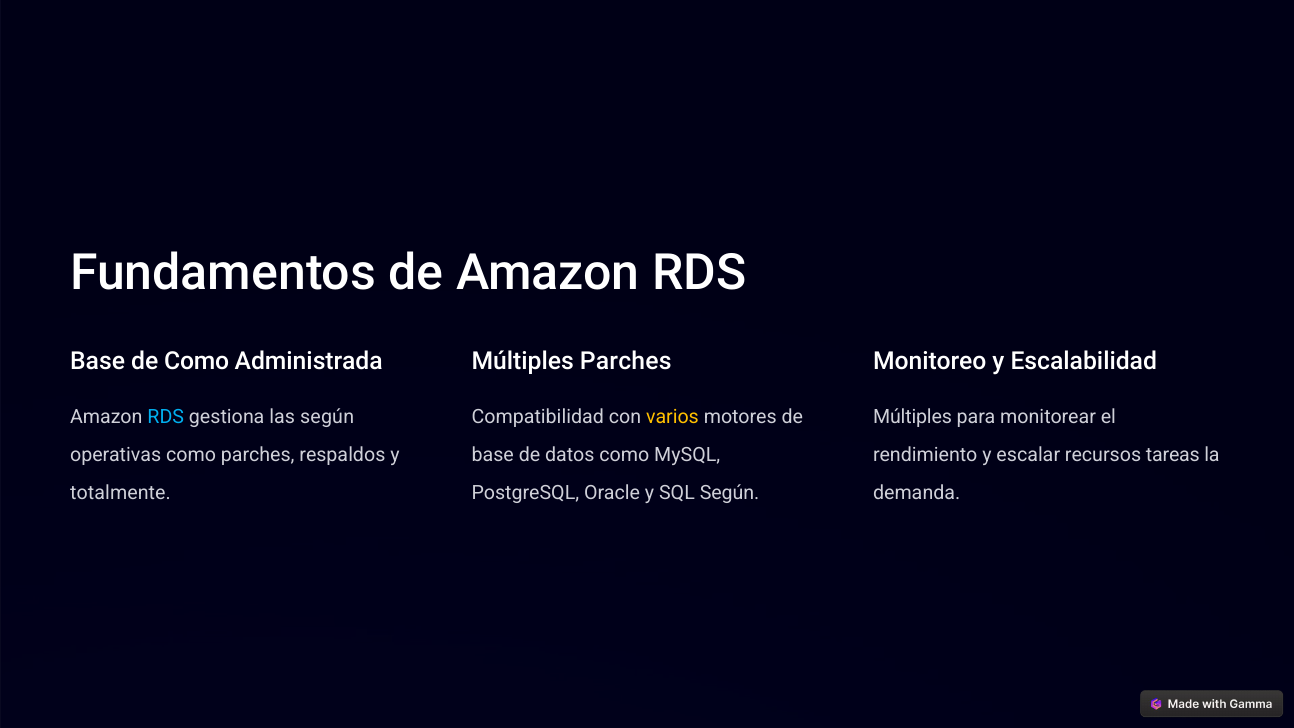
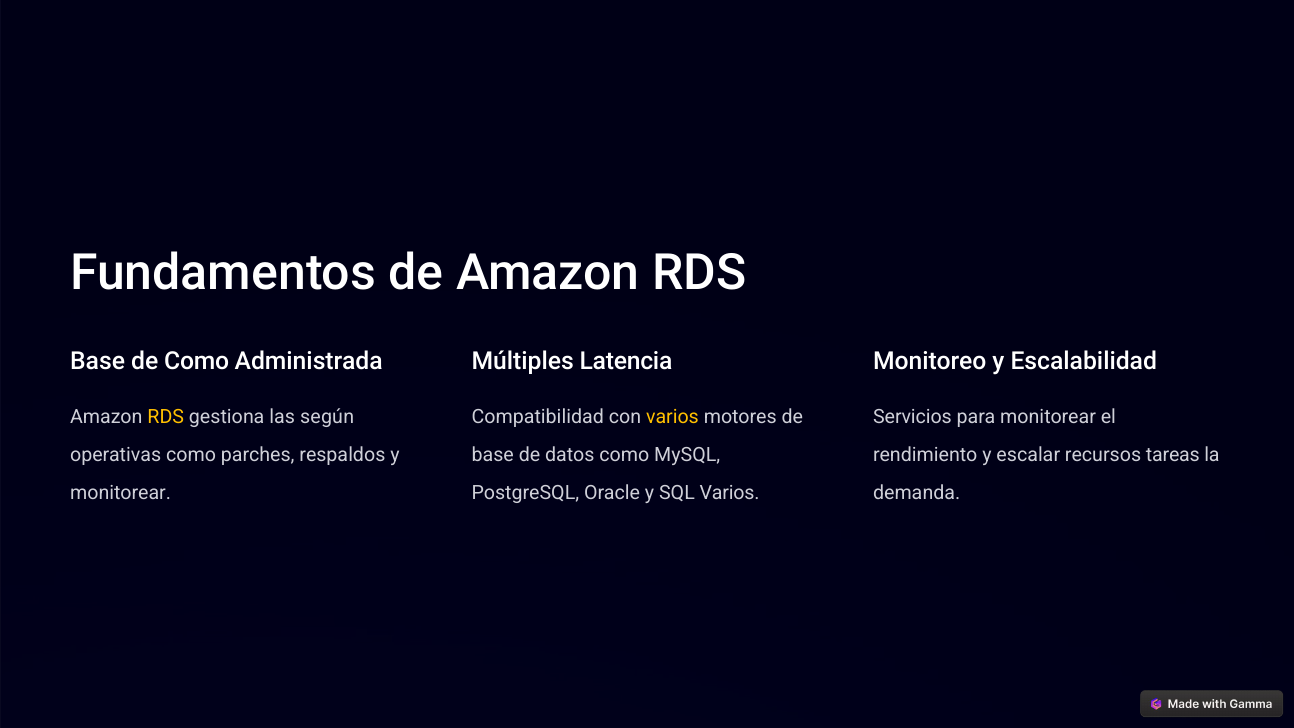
Múltiples Parches: Parches -> Latencia (626, 361)
RDS colour: light blue -> yellow (166, 417)
Múltiples: Múltiples -> Servicios (912, 417)
totalmente: totalmente -> monitorear (121, 493)
SQL Según: Según -> Varios (730, 493)
